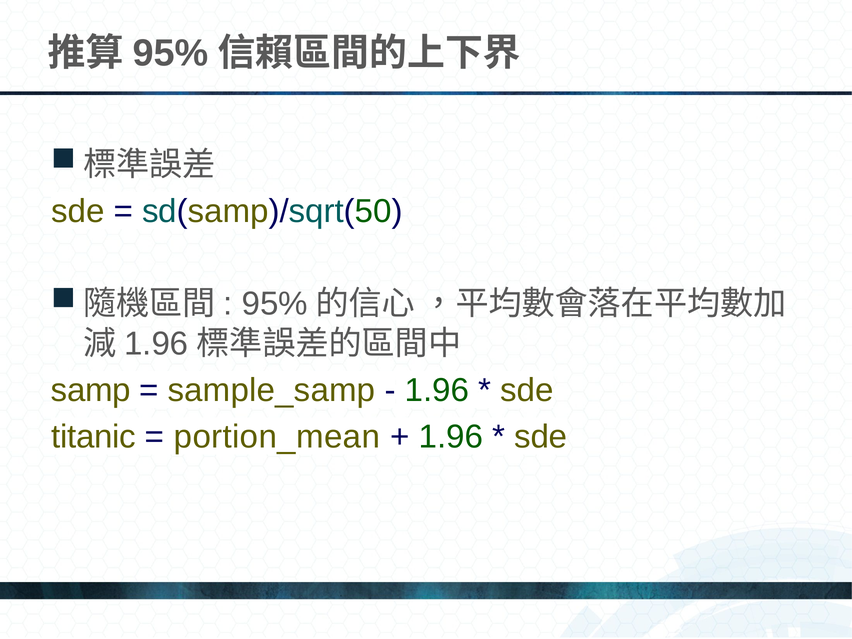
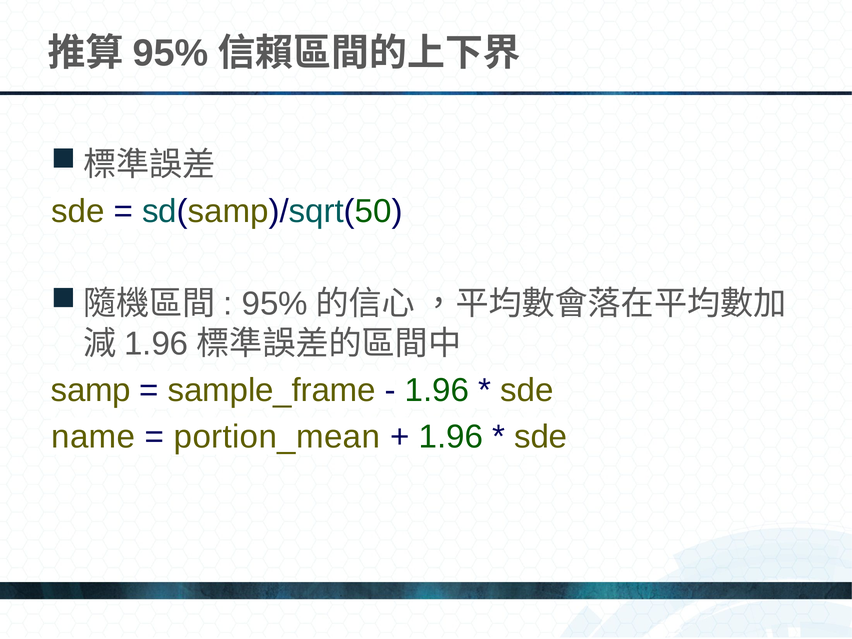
sample_samp: sample_samp -> sample_frame (272, 390)
titanic: titanic -> name (93, 437)
